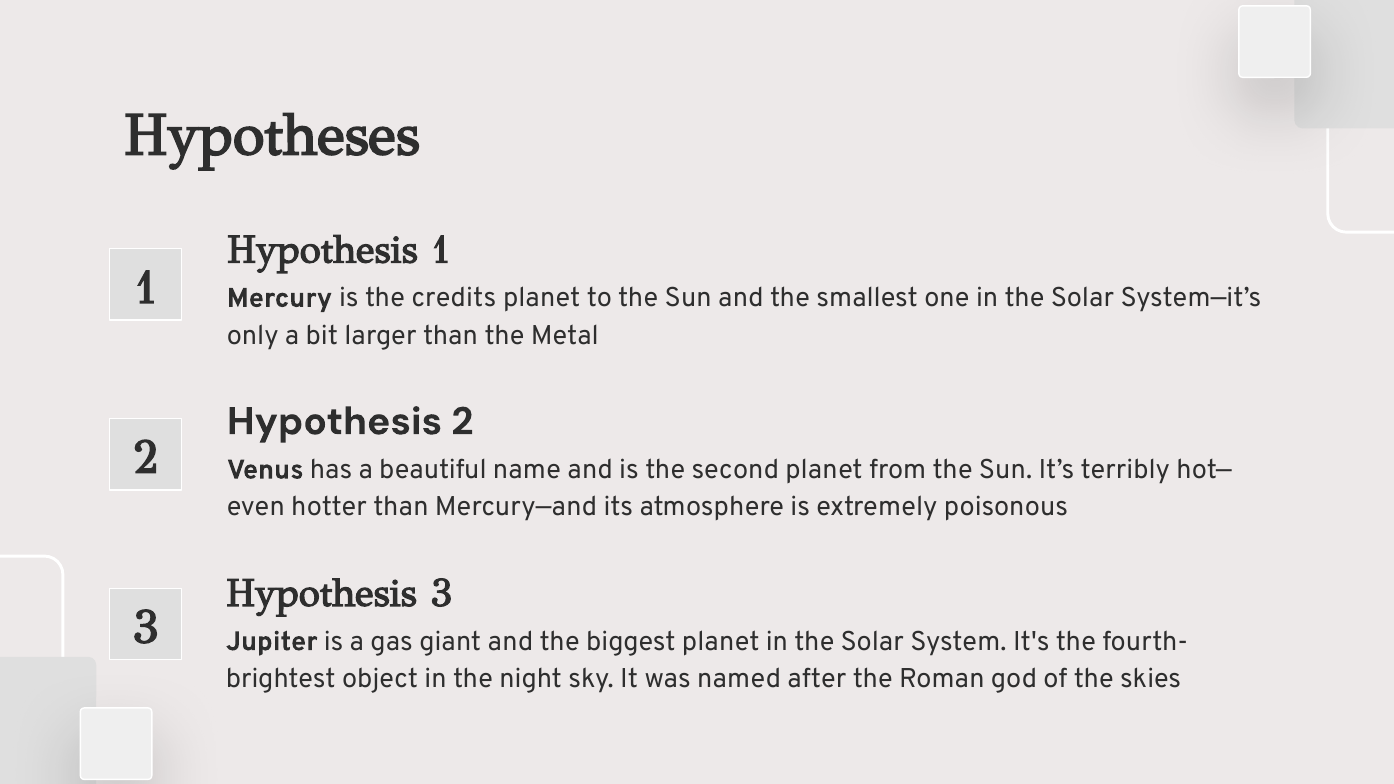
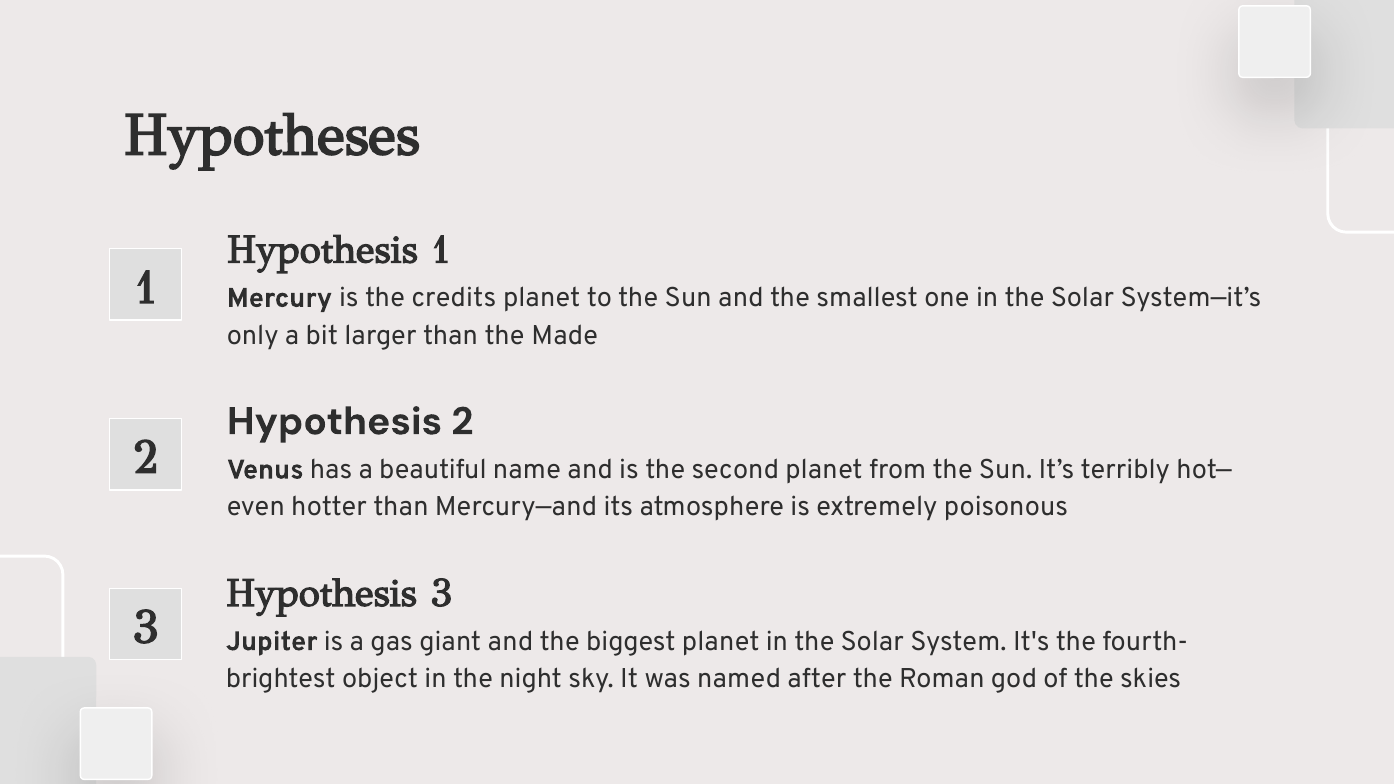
Metal: Metal -> Made (565, 335)
